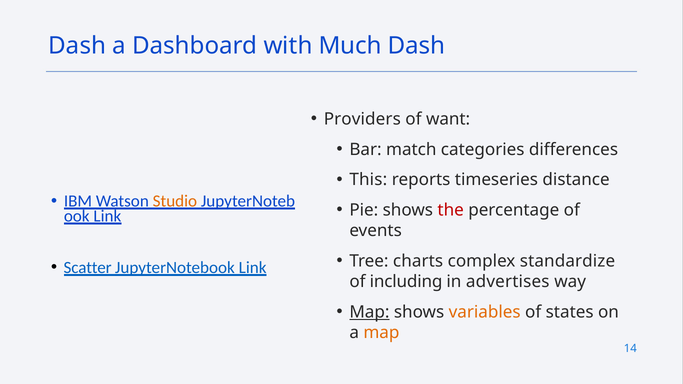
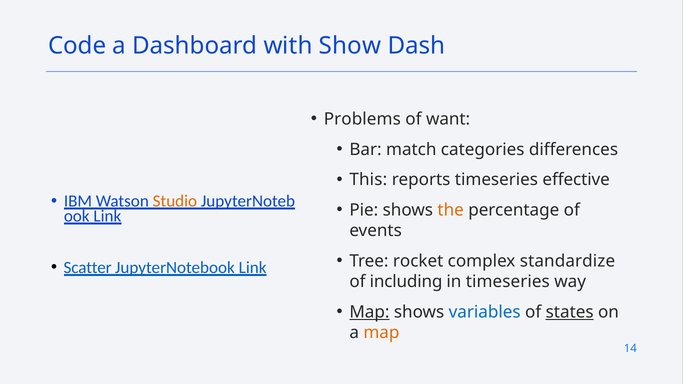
Dash: Dash -> Code (77, 46)
Much: Much -> Show (350, 46)
Providers: Providers -> Problems (362, 119)
distance: distance -> effective (576, 180)
the colour: red -> orange (451, 210)
charts: charts -> rocket (418, 261)
in advertises: advertises -> timeseries (508, 282)
variables colour: orange -> blue (485, 312)
states underline: none -> present (570, 312)
